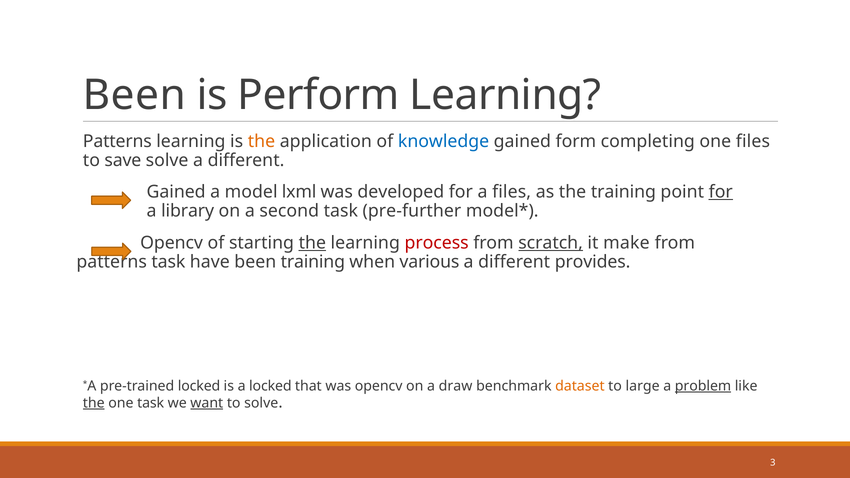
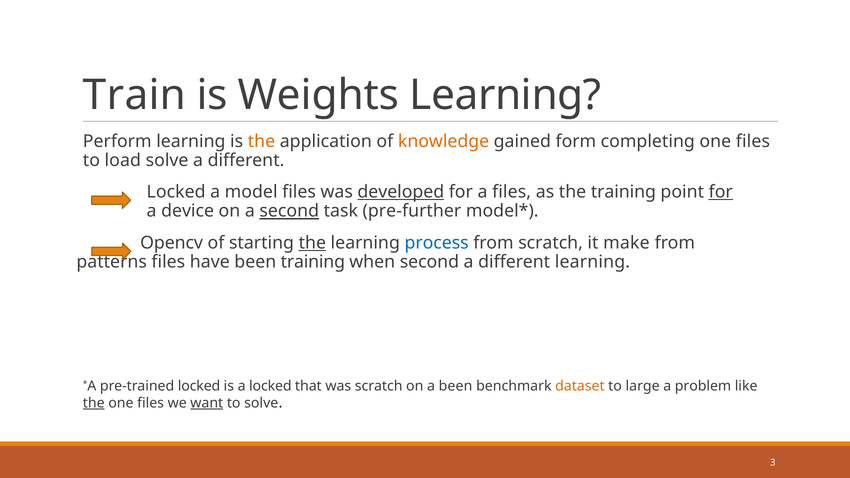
Been: Been -> Train (135, 95)
Perform: Perform -> Weights (318, 95)
Patterns: Patterns -> Perform (117, 141)
knowledge colour: blue -> orange (444, 141)
save: save -> load (123, 161)
Gained: Gained -> Locked (176, 192)
model lxml: lxml -> files (299, 192)
developed underline: none -> present (401, 192)
library: library -> device (188, 211)
second underline: none -> present (289, 211)
process colour: red -> blue (437, 243)
scratch underline: present -> none (551, 243)
patterns task: task -> files (168, 262)
when various: various -> second (429, 262)
different provides: provides -> learning (592, 262)
was opencv: opencv -> scratch (379, 386)
a draw: draw -> been (456, 386)
problem underline: present -> none (703, 386)
task: task -> files (151, 403)
